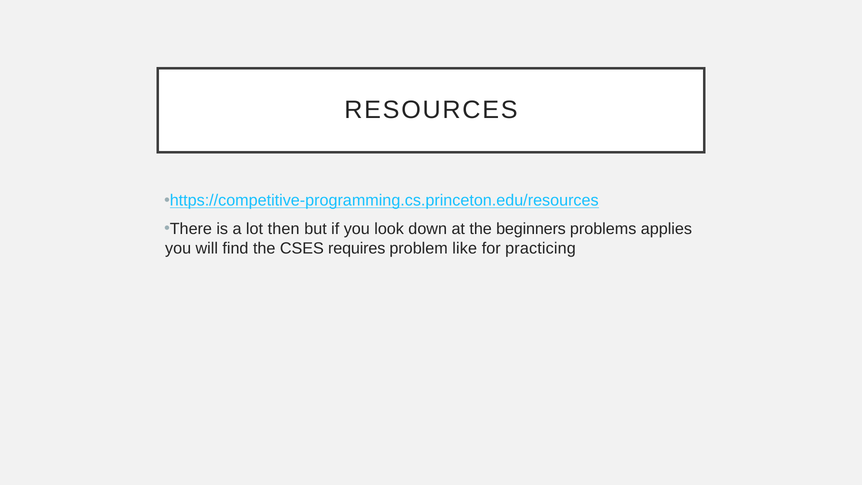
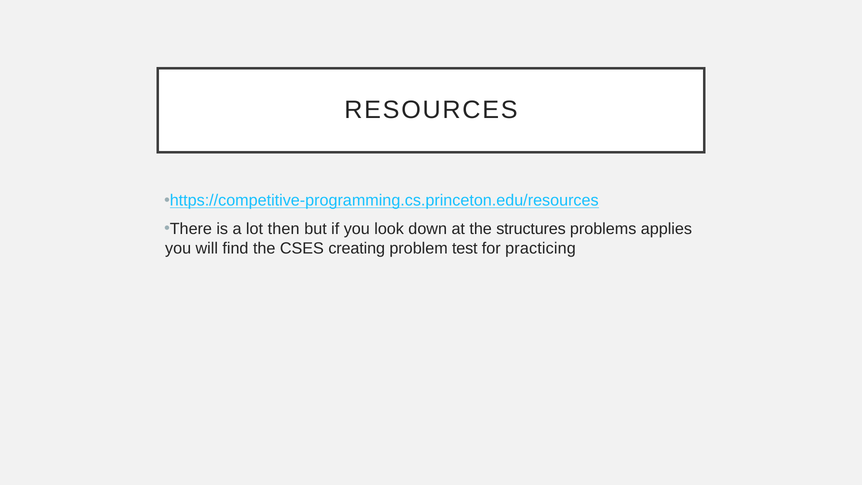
beginners: beginners -> structures (531, 229)
requires: requires -> creating (357, 248)
like: like -> test (465, 248)
